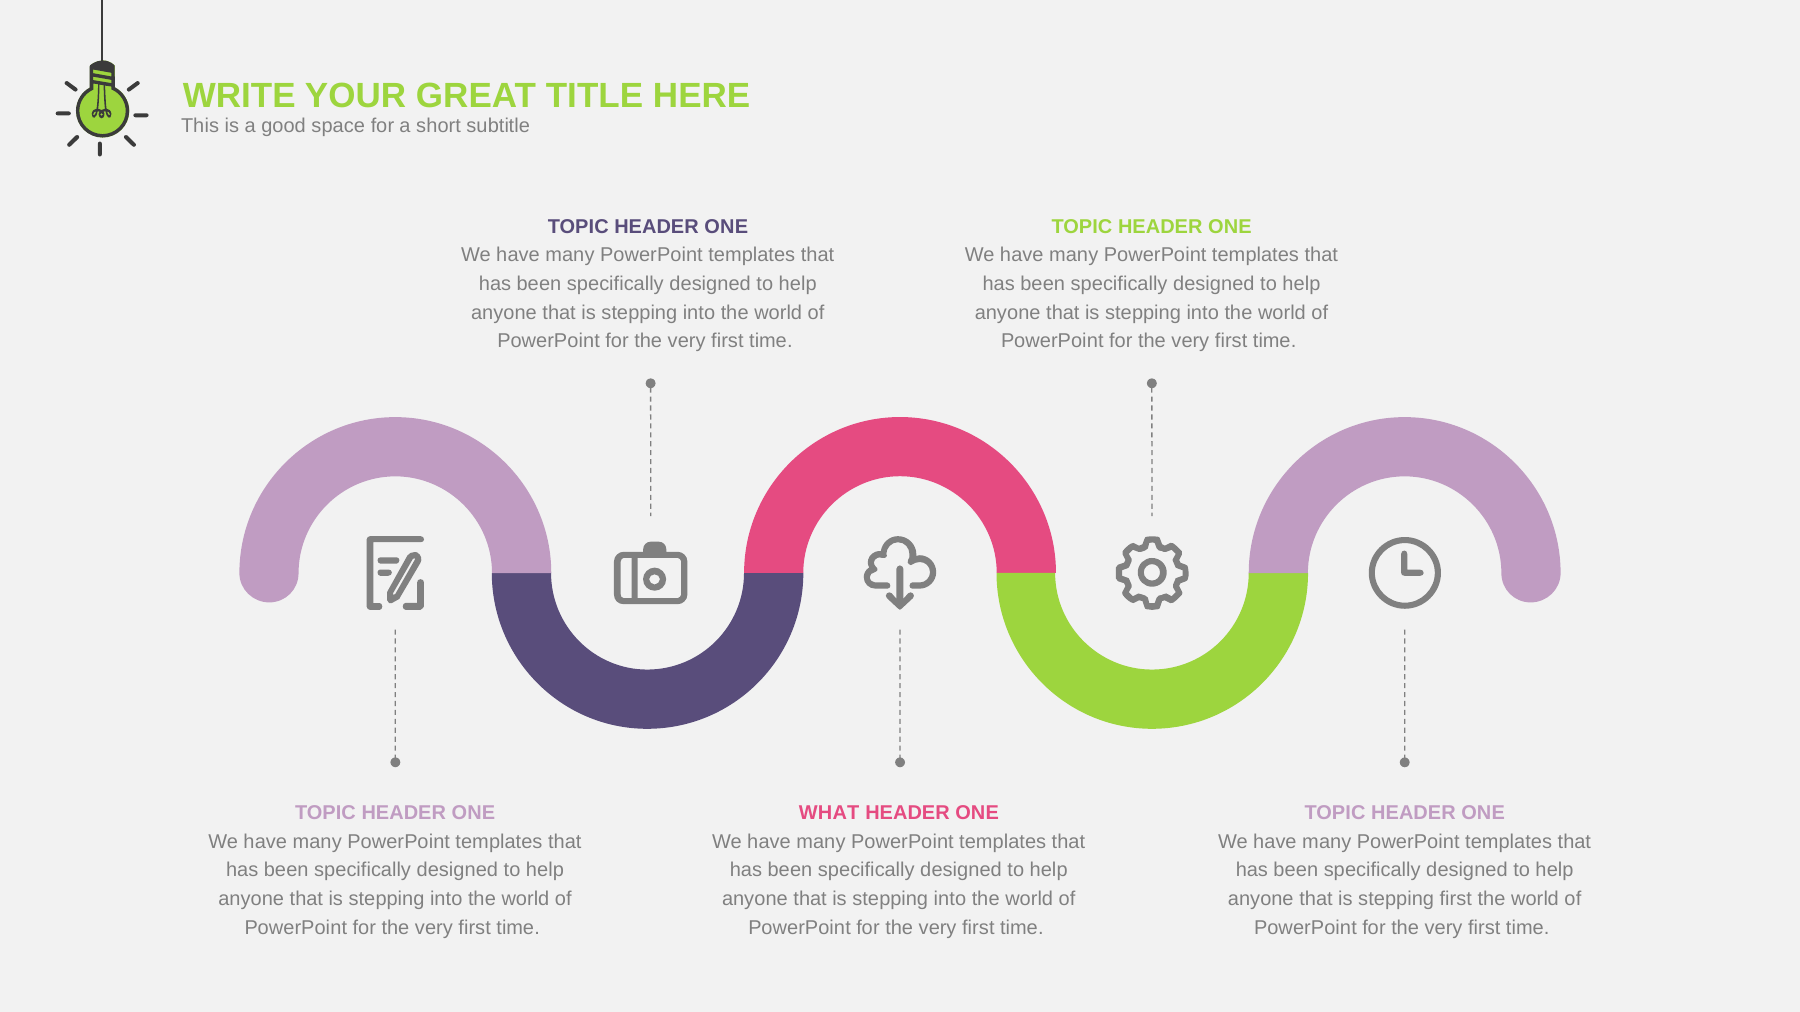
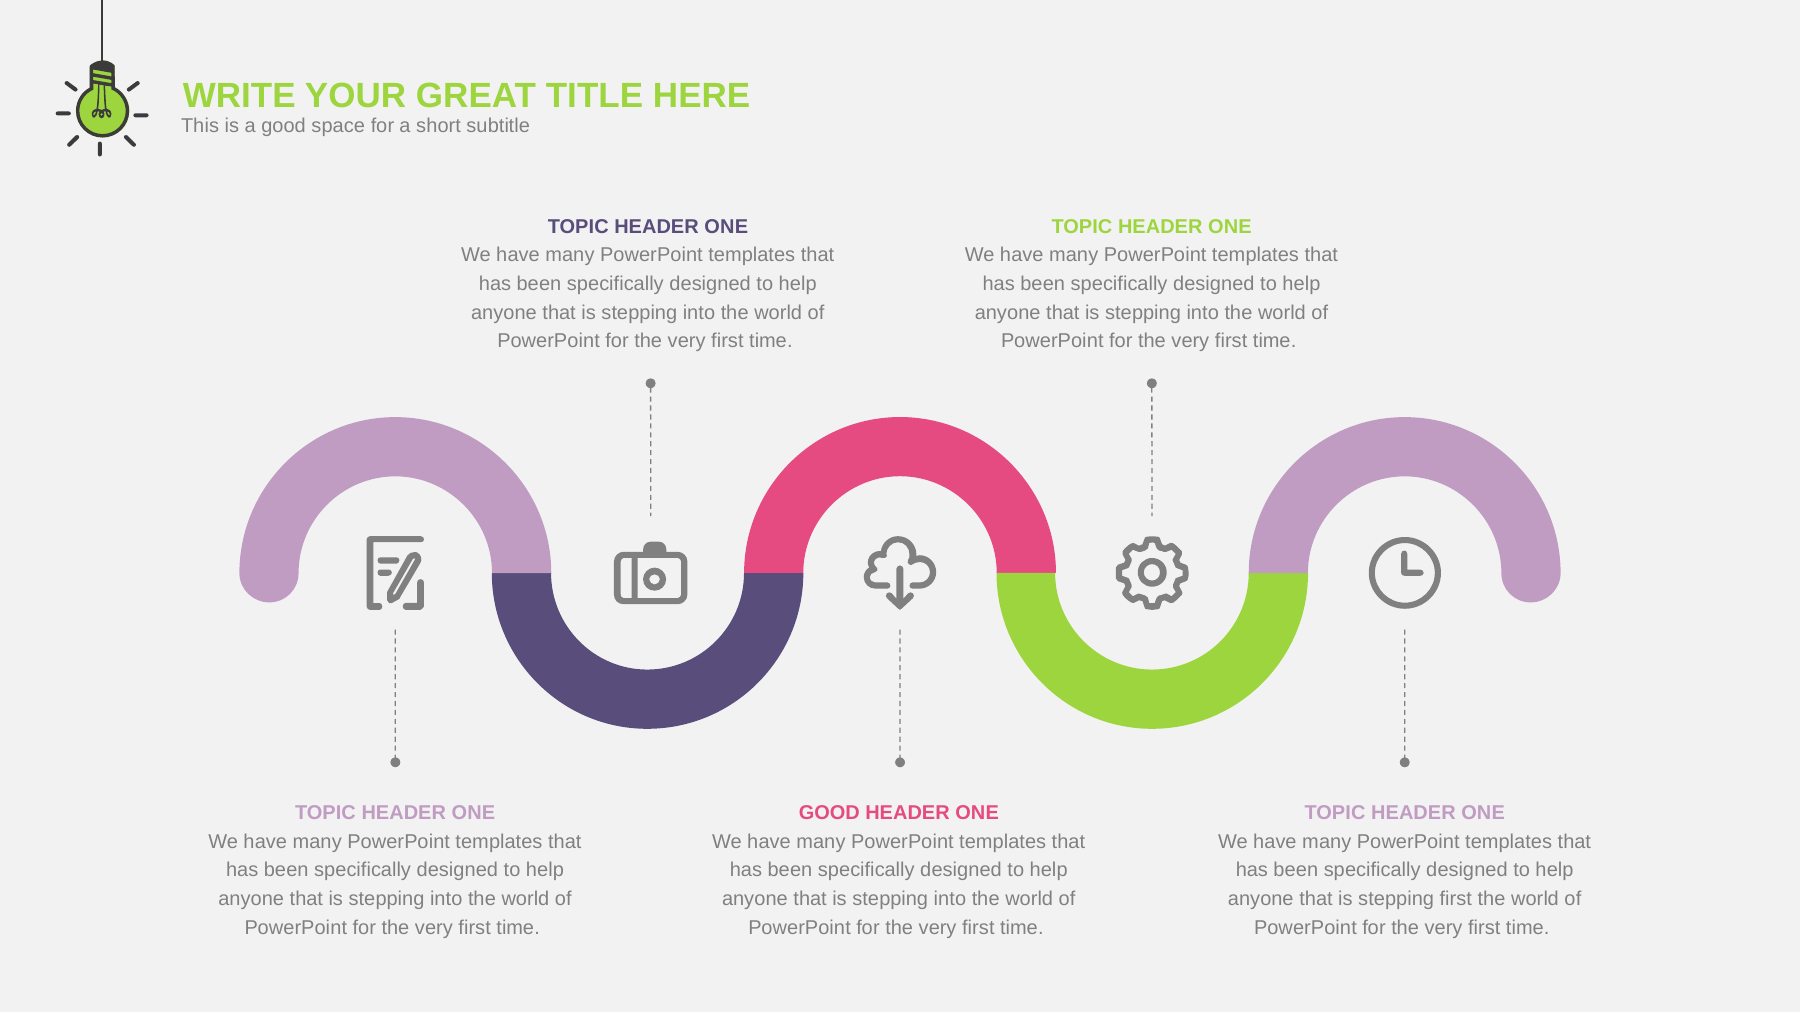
WHAT: WHAT -> GOOD (829, 813)
